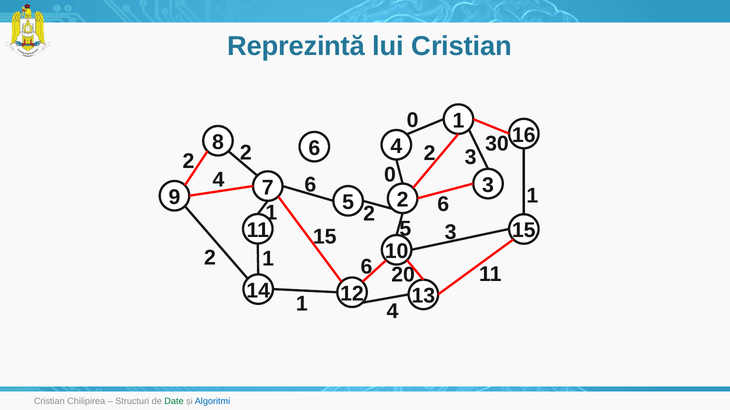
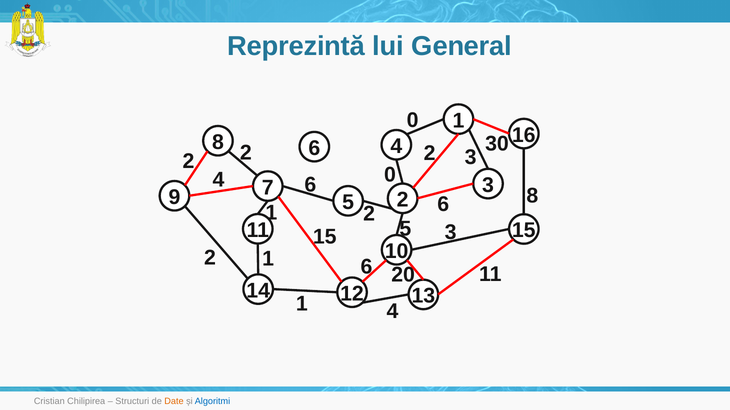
lui Cristian: Cristian -> General (462, 46)
1: 1 -> 8 (532, 196)
Date colour: green -> orange (174, 402)
